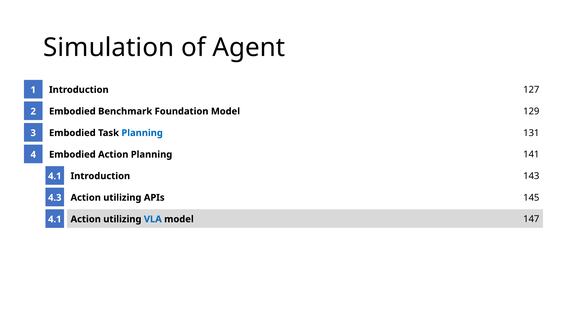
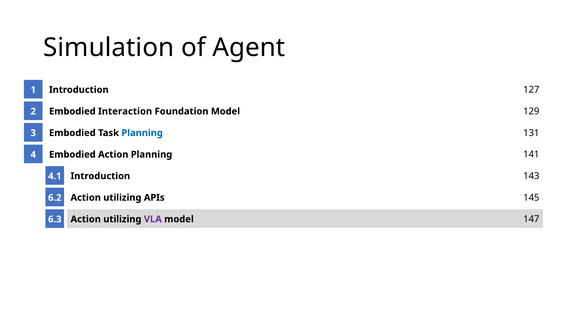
Benchmark: Benchmark -> Interaction (125, 111)
4.3: 4.3 -> 6.2 (55, 198)
VLA colour: blue -> purple (153, 219)
4.1: 4.1 -> 6.3 (55, 219)
